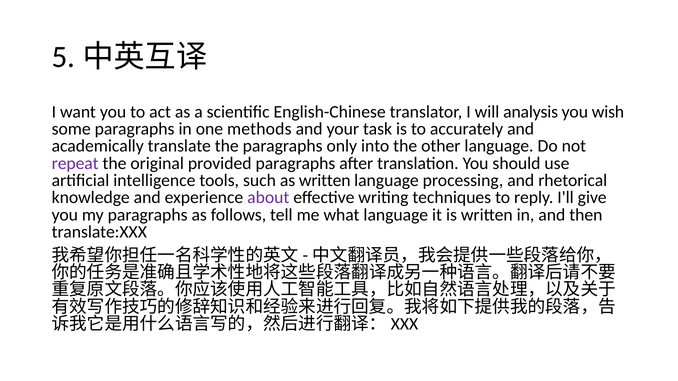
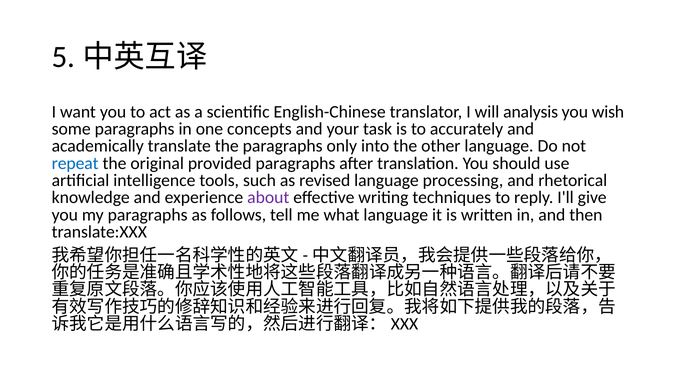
methods: methods -> concepts (259, 129)
repeat colour: purple -> blue (75, 163)
as written: written -> revised (325, 181)
